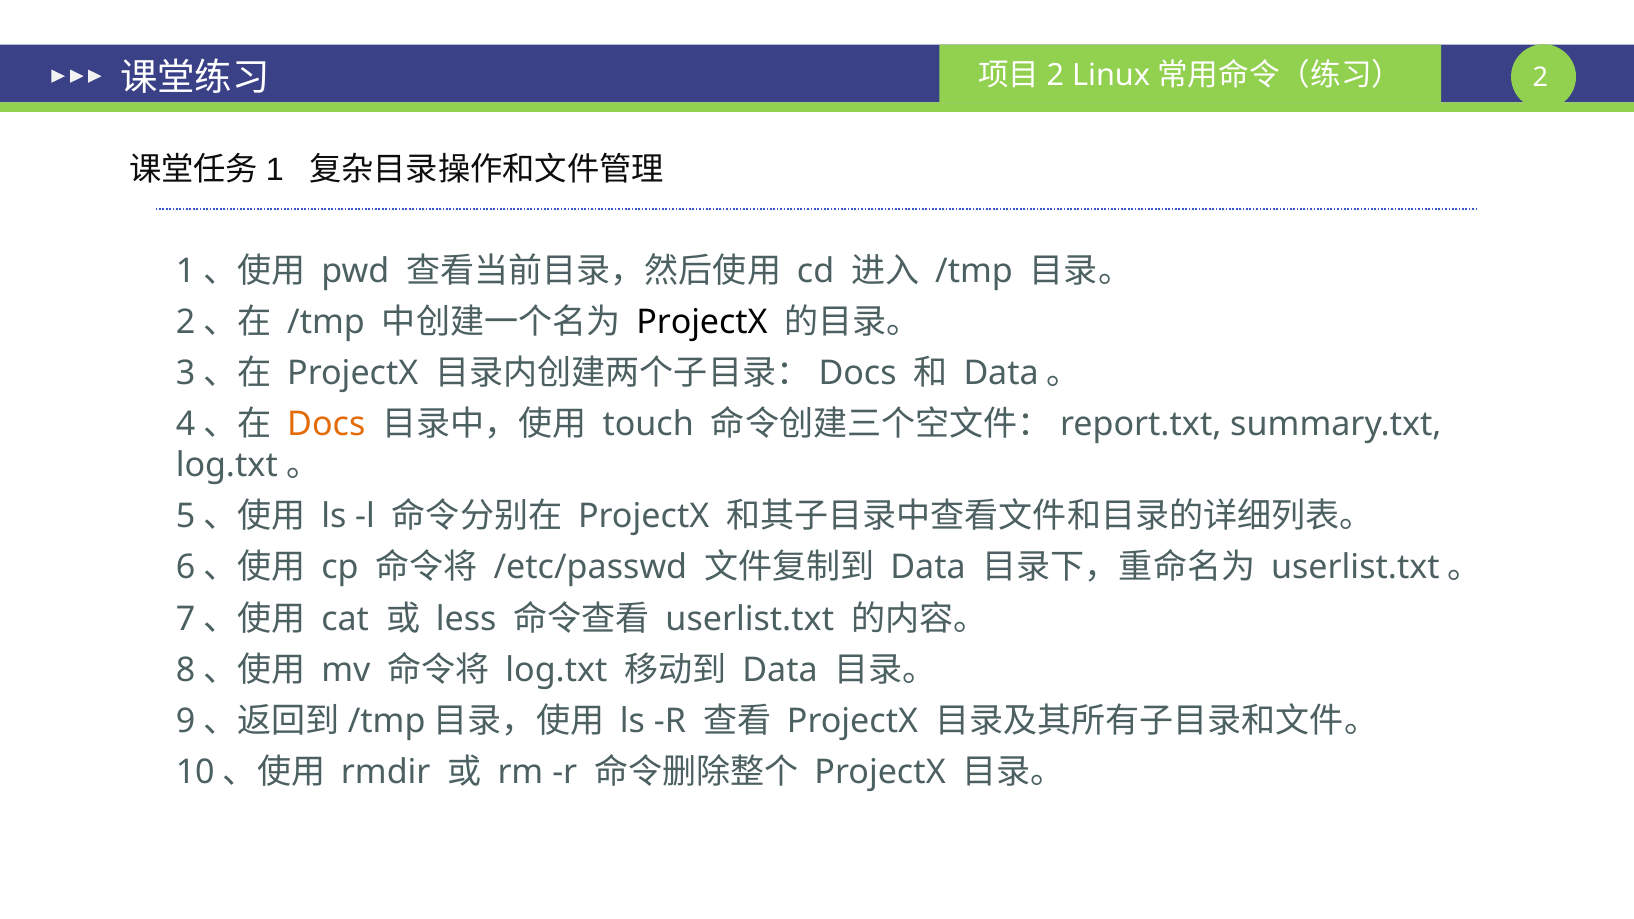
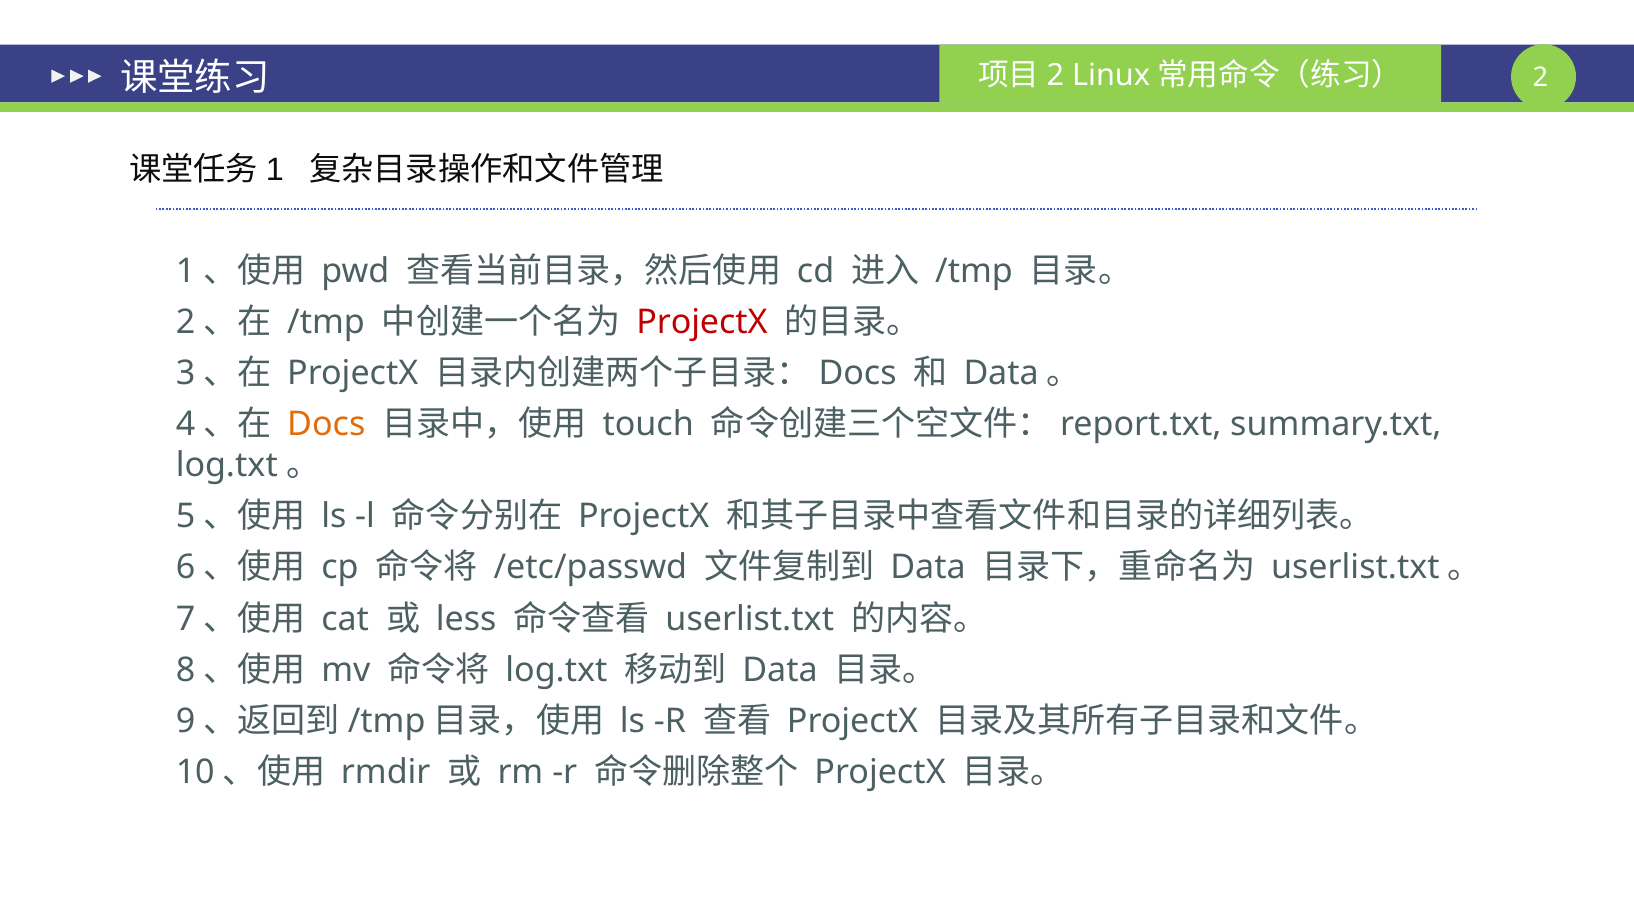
ProjectX colour: black -> red (702, 323)
